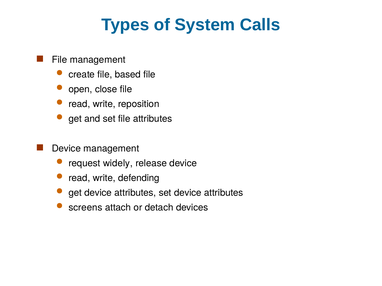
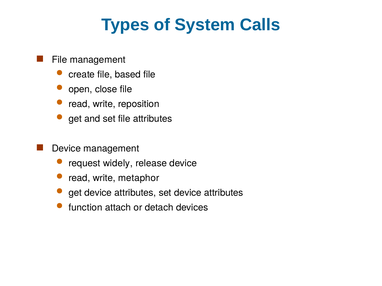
defending: defending -> metaphor (139, 178)
screens: screens -> function (85, 208)
